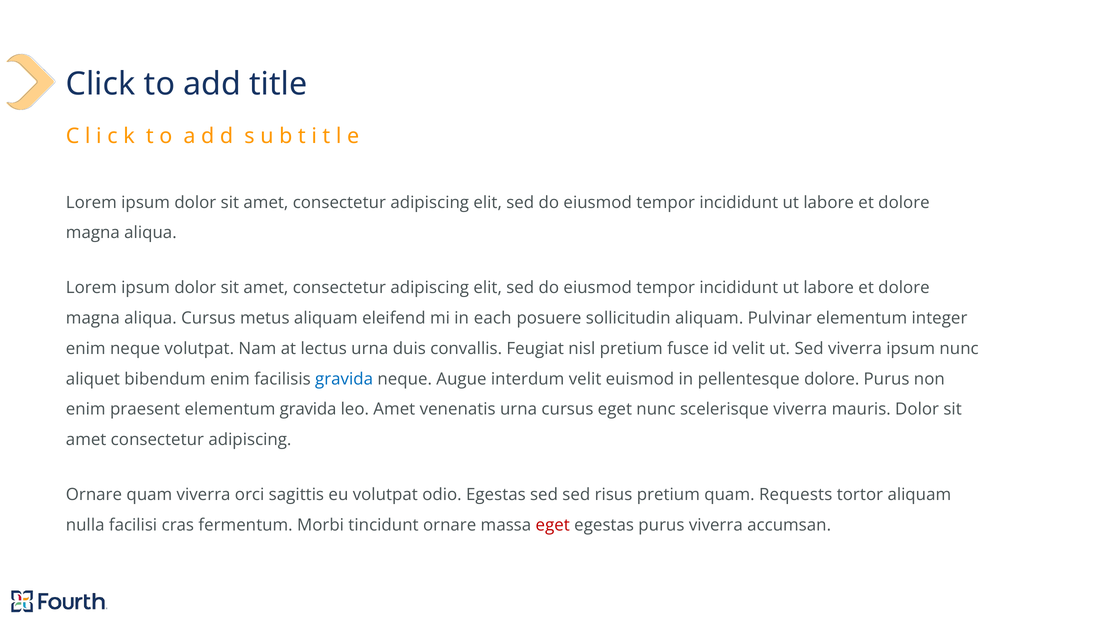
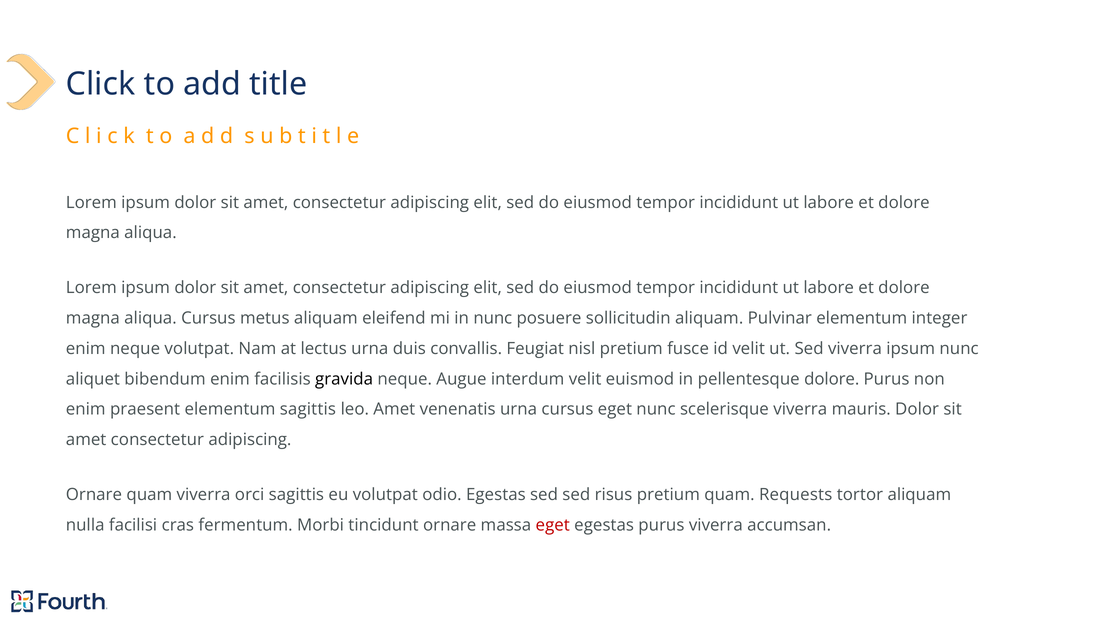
in each: each -> nunc (493, 318)
gravida colour: blue -> black (344, 379)
elementum gravida: gravida -> sagittis (308, 410)
